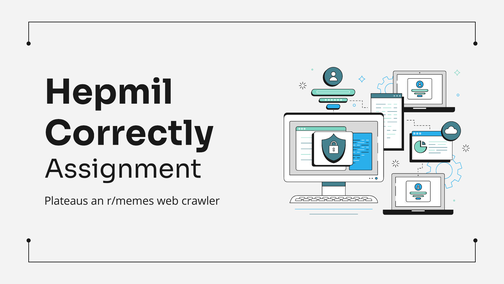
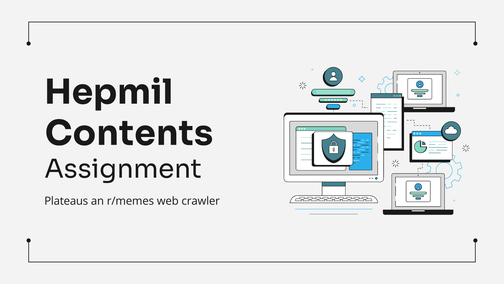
Correctly: Correctly -> Contents (129, 133)
